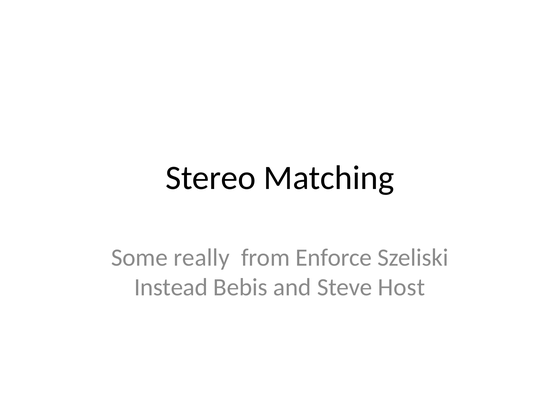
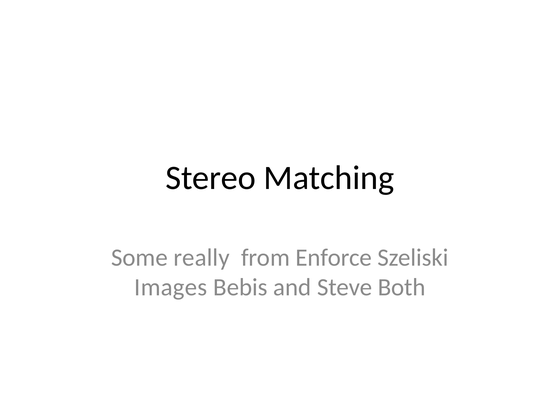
Instead: Instead -> Images (171, 287)
Host: Host -> Both (402, 287)
